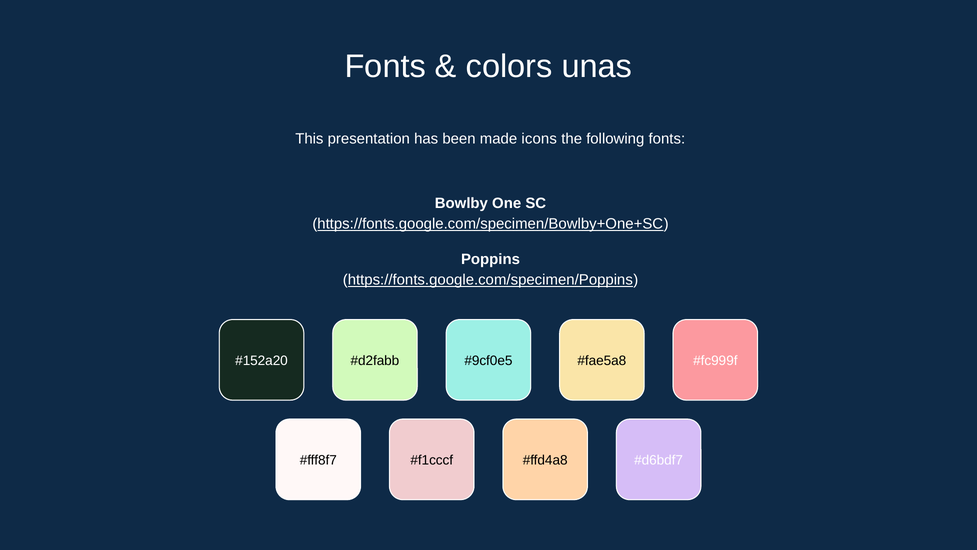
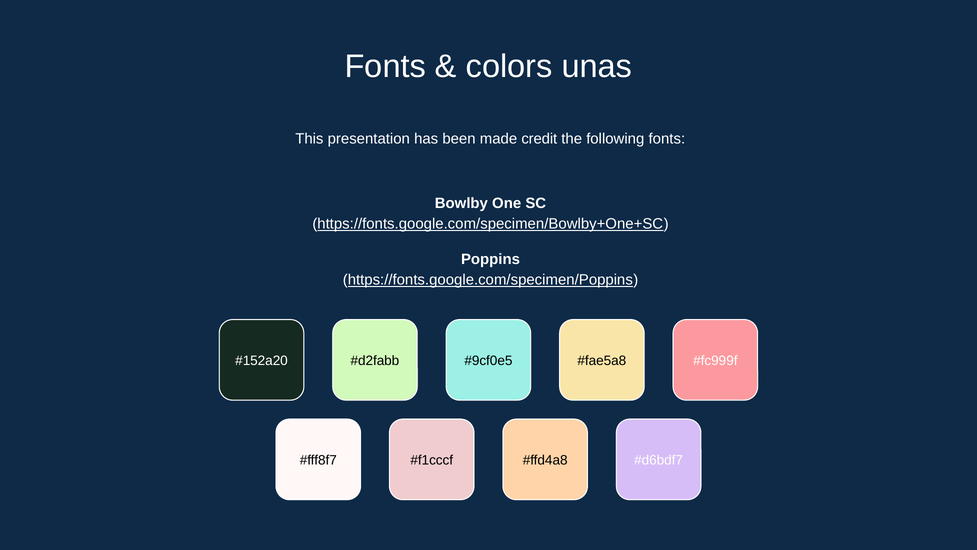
icons: icons -> credit (539, 139)
